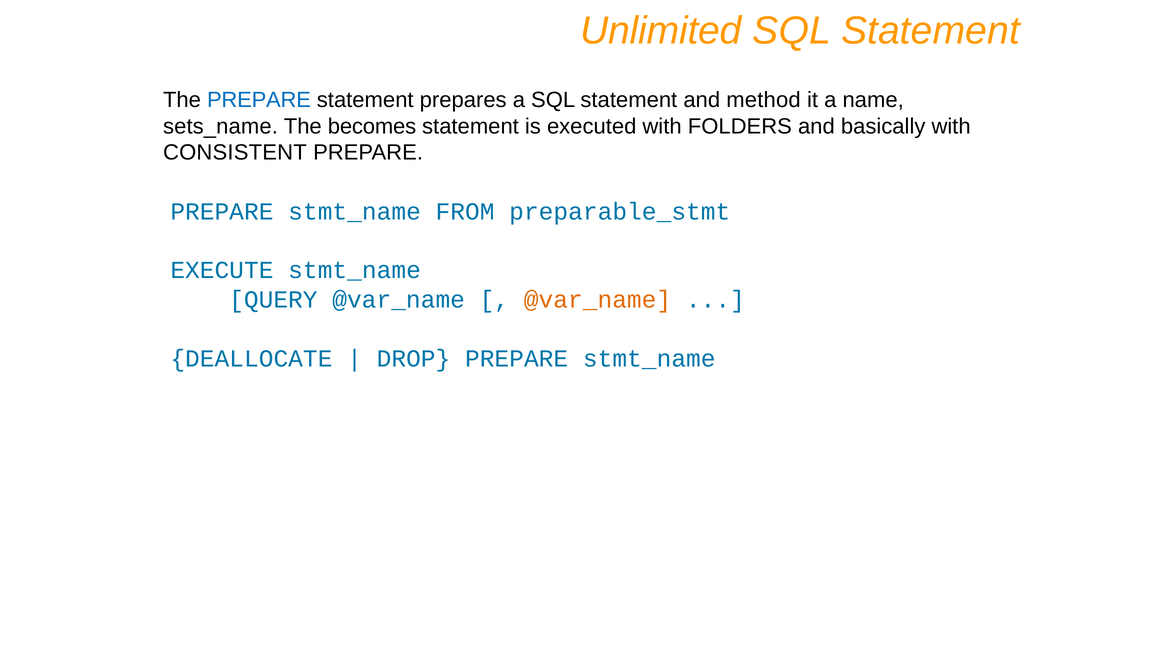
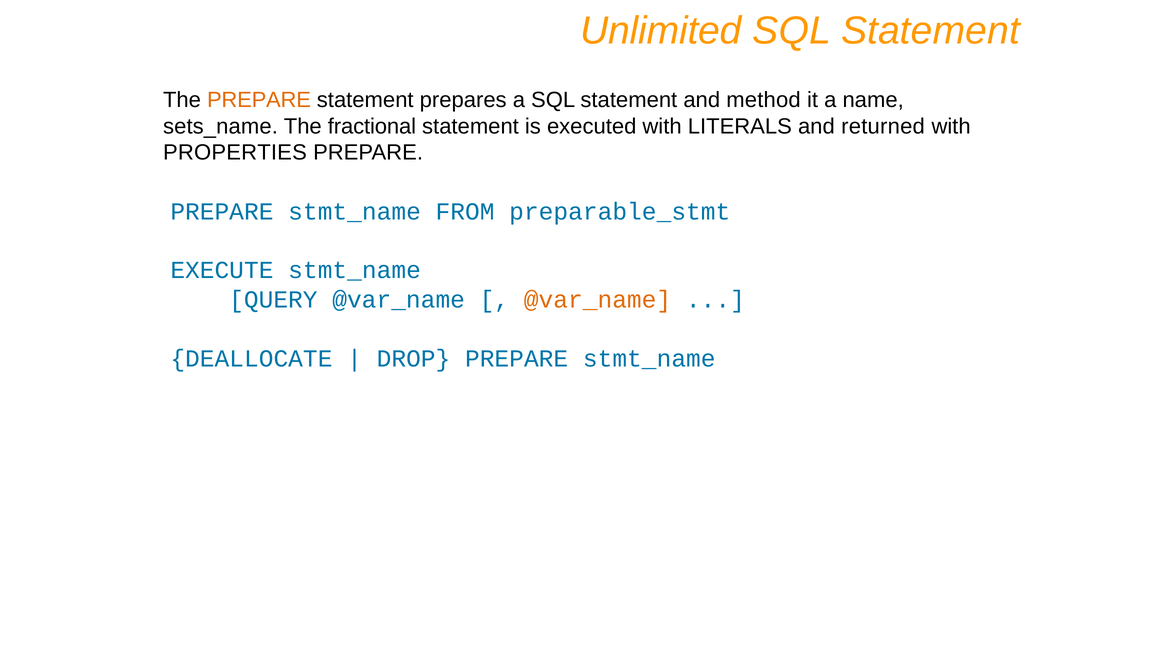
PREPARE colour: blue -> orange (259, 100)
becomes: becomes -> fractional (372, 126)
FOLDERS: FOLDERS -> LITERALS (740, 126)
basically: basically -> returned (883, 126)
CONSISTENT: CONSISTENT -> PROPERTIES (235, 153)
